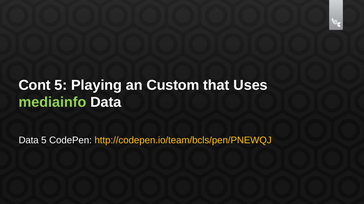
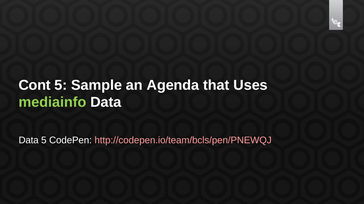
Playing: Playing -> Sample (97, 85)
Custom: Custom -> Agenda (173, 85)
http://codepen.io/team/bcls/pen/PNEWQJ colour: yellow -> pink (183, 141)
